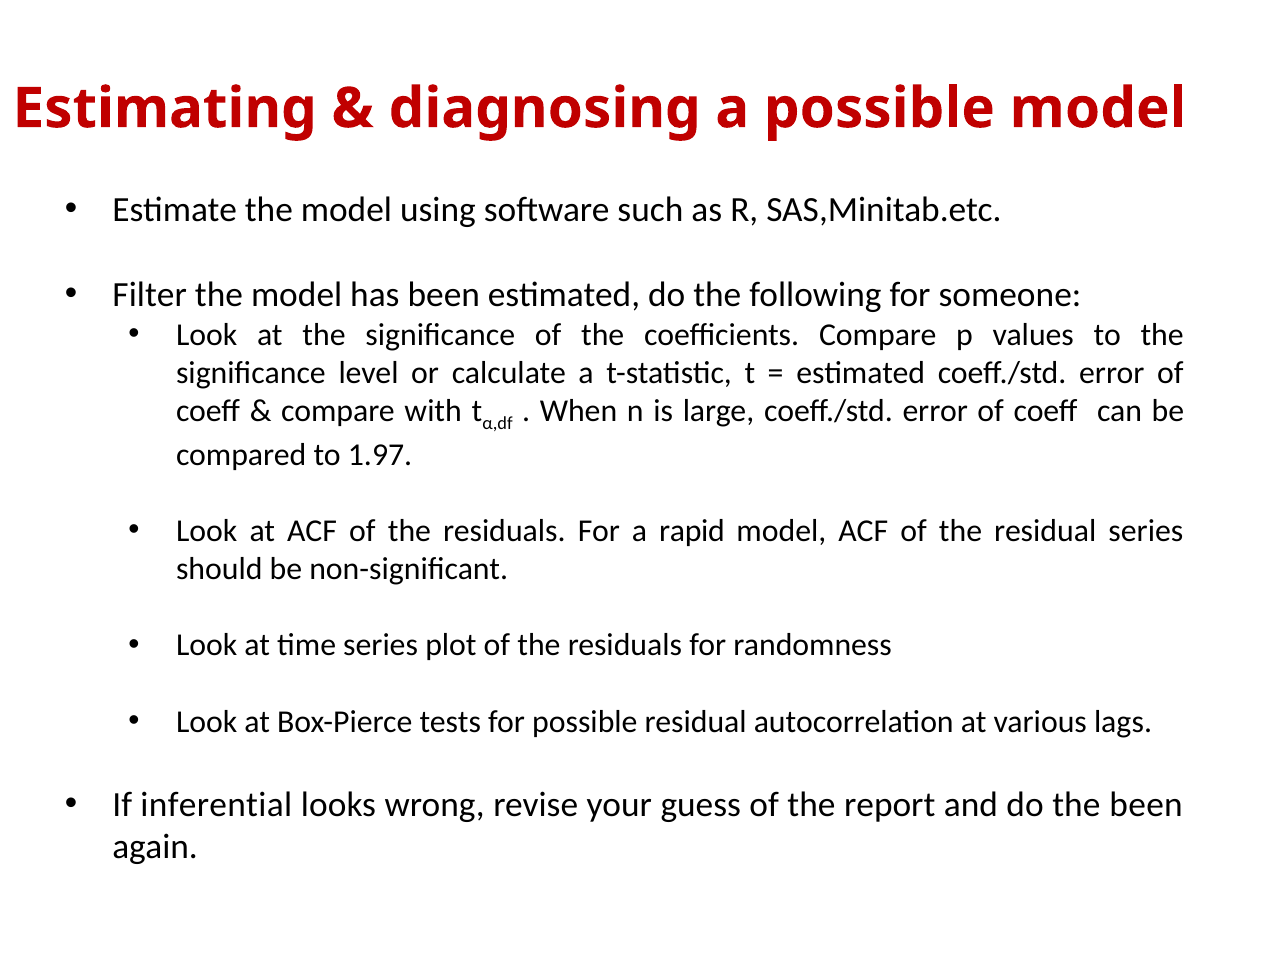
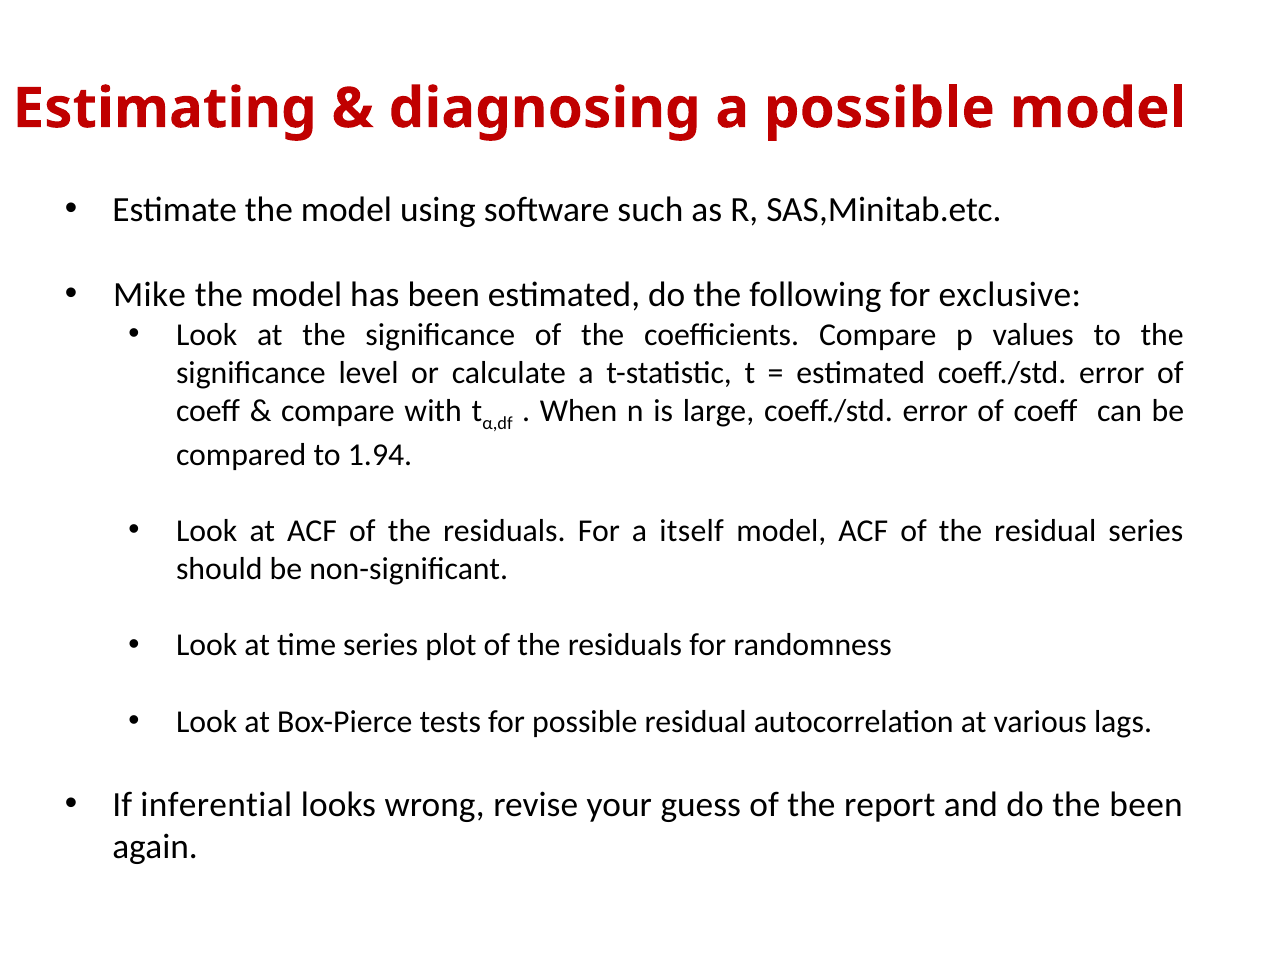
Filter: Filter -> Mike (149, 295)
someone: someone -> exclusive (1010, 295)
1.97: 1.97 -> 1.94 (380, 455)
rapid: rapid -> itself (692, 531)
